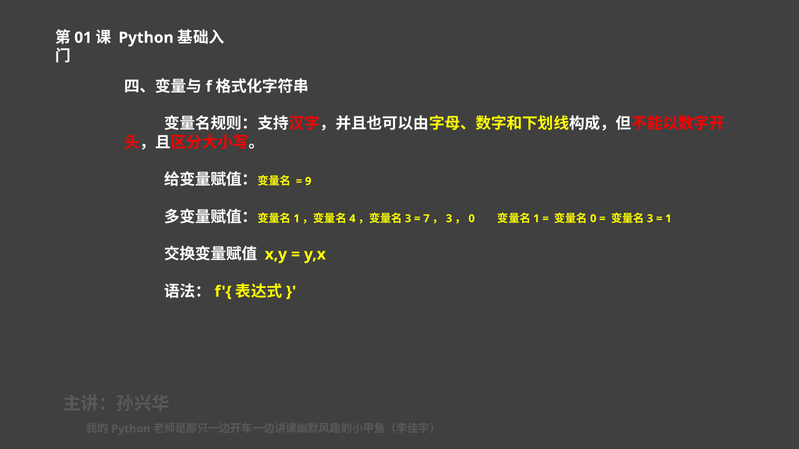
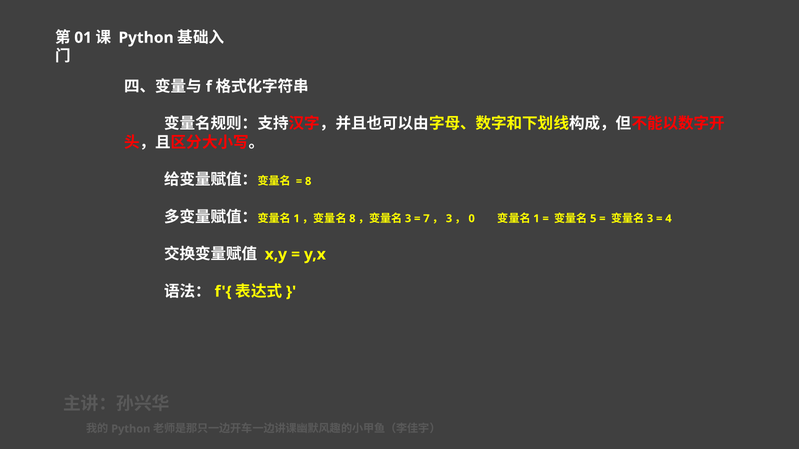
9: 9 -> 8 (308, 181)
4: 4 -> 8 (352, 219)
0: 0 -> 5 (593, 219)
1: 1 -> 4 (668, 219)
